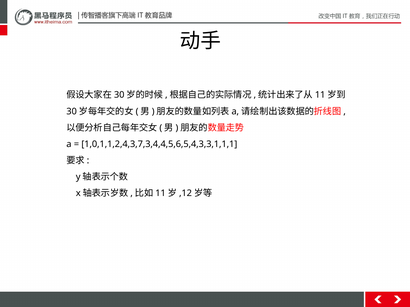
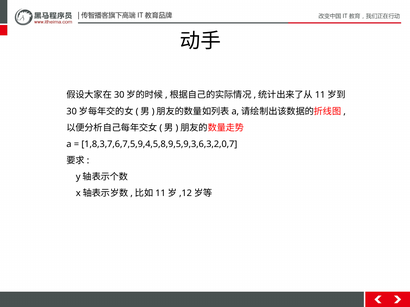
1,0,1,1,2,4,3,7,3,4,4,5,6,5,4,3,3,1,1,1: 1,0,1,1,2,4,3,7,3,4,4,5,6,5,4,3,3,1,1,1 -> 1,8,3,7,6,7,5,9,4,5,8,9,5,9,3,6,3,2,0,7 (159, 144)
